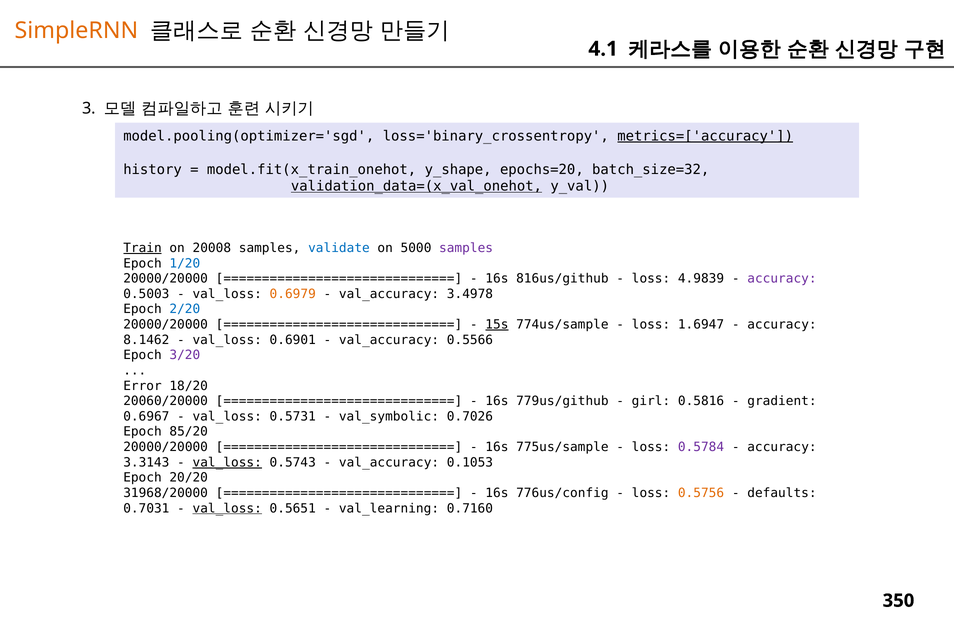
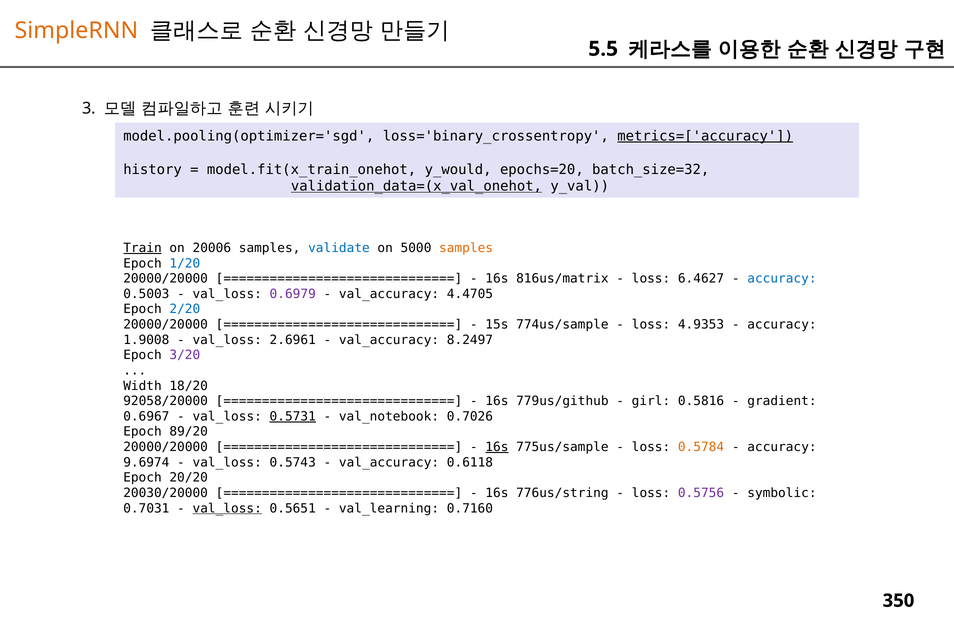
4.1: 4.1 -> 5.5 (603, 49)
y_shape: y_shape -> y_would (458, 170)
20008: 20008 -> 20006 (212, 248)
samples colour: purple -> orange (466, 248)
816us/github: 816us/github -> 816us/matrix (562, 279)
4.9839: 4.9839 -> 6.4627 (701, 279)
accuracy colour: purple -> blue (782, 279)
0.6979 colour: orange -> purple (293, 294)
3.4978: 3.4978 -> 4.4705 (470, 294)
15s underline: present -> none (497, 325)
1.6947: 1.6947 -> 4.9353 (701, 325)
8.1462: 8.1462 -> 1.9008 (146, 340)
0.6901: 0.6901 -> 2.6961 (293, 340)
0.5566: 0.5566 -> 8.2497 (470, 340)
Error: Error -> Width (143, 386)
20060/20000: 20060/20000 -> 92058/20000 (166, 402)
0.5731 underline: none -> present (293, 417)
val_symbolic: val_symbolic -> val_notebook (389, 417)
85/20: 85/20 -> 89/20 (189, 432)
16s underline: none -> present (497, 448)
0.5784 colour: purple -> orange (701, 448)
3.3143: 3.3143 -> 9.6974 (146, 463)
val_loss underline: present -> none (227, 463)
0.1053: 0.1053 -> 0.6118 (470, 463)
31968/20000: 31968/20000 -> 20030/20000 (166, 494)
776us/config: 776us/config -> 776us/string (562, 494)
0.5756 colour: orange -> purple (701, 494)
defaults: defaults -> symbolic (782, 494)
